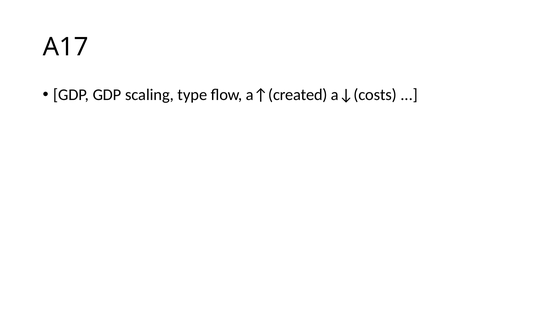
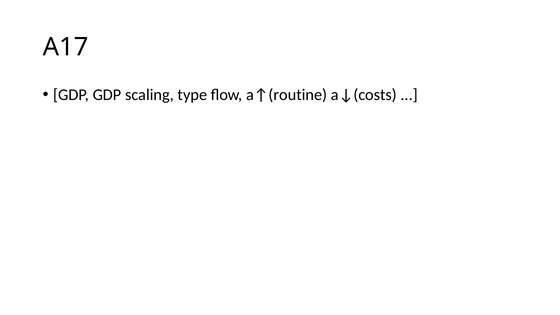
a↑(created: a↑(created -> a↑(routine (287, 95)
